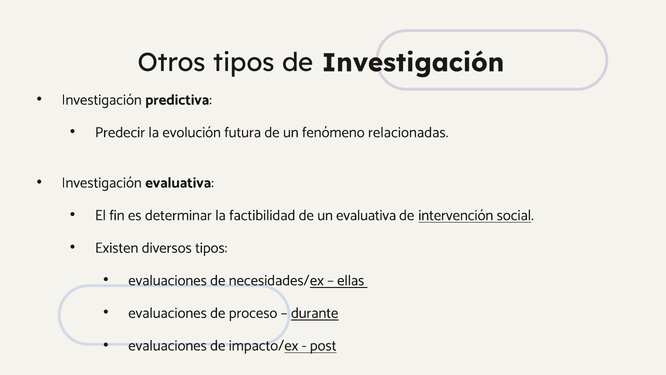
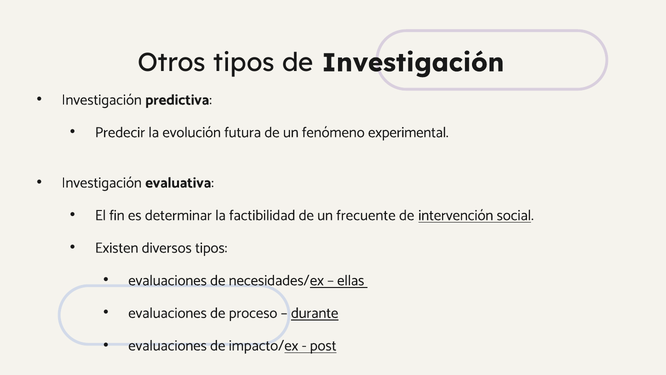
relacionadas: relacionadas -> experimental (408, 132)
un evaluativa: evaluativa -> frecuente (366, 215)
